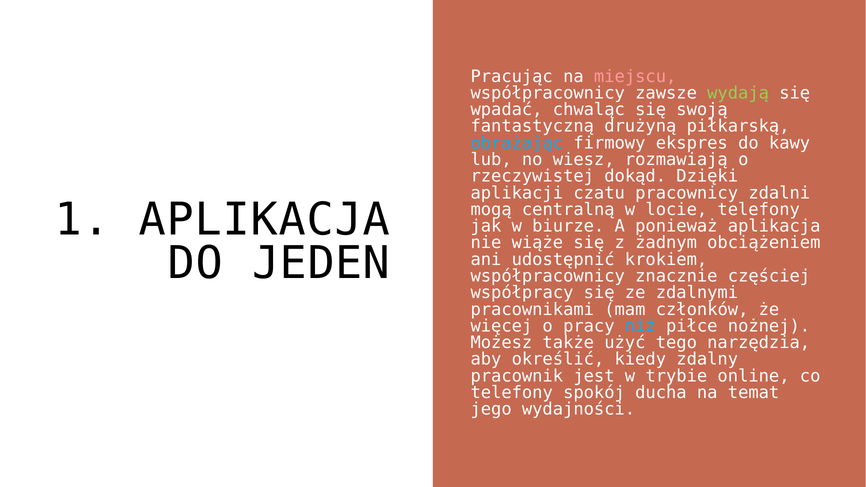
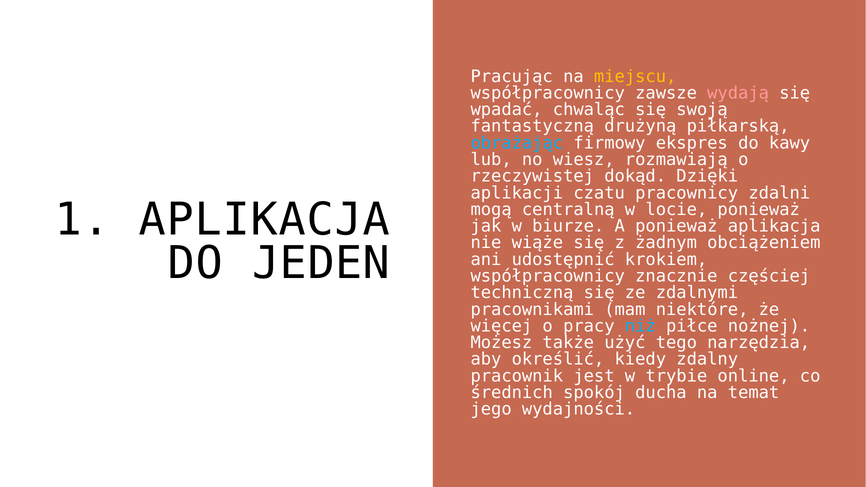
miejscu colour: pink -> yellow (635, 76)
wydają colour: light green -> pink (738, 93)
locie telefony: telefony -> ponieważ (759, 210)
współpracy: współpracy -> techniczną (522, 293)
członków: członków -> niektóre (702, 309)
telefony: telefony -> średnich (512, 393)
